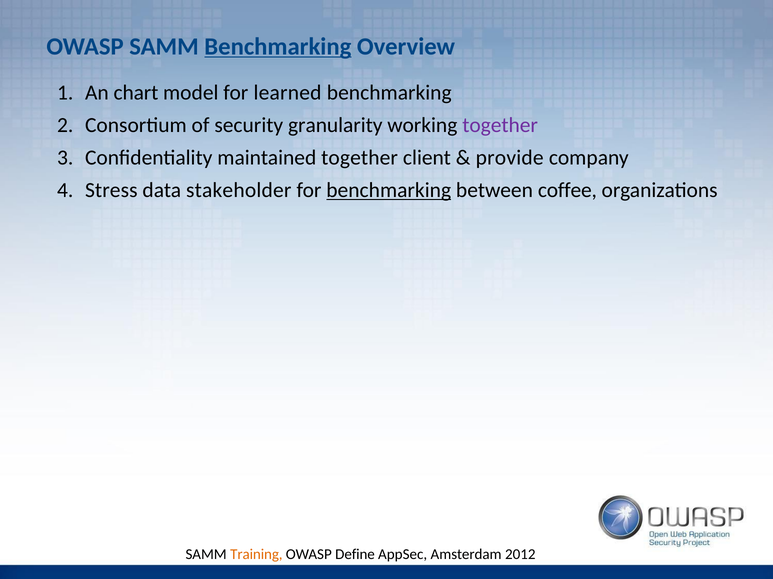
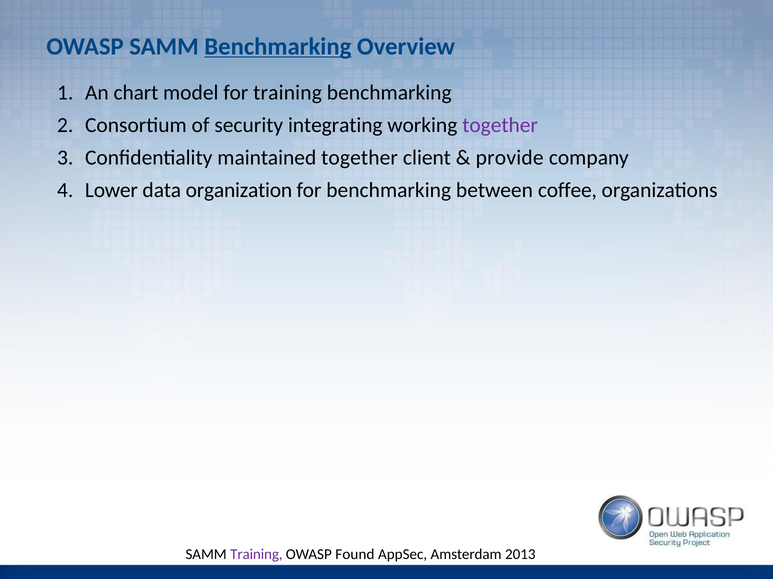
for learned: learned -> training (288, 93)
granularity: granularity -> integrating (335, 125)
Stress: Stress -> Lower (111, 191)
stakeholder: stakeholder -> organization (239, 191)
benchmarking underline: present -> none (389, 191)
Training colour: orange -> purple (256, 555)
Define: Define -> Found (355, 555)
2012: 2012 -> 2013 (520, 555)
